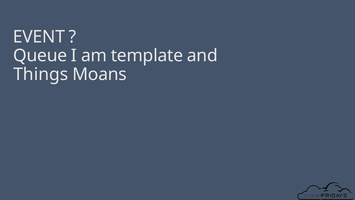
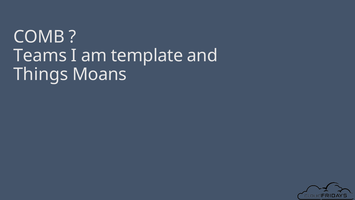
EVENT: EVENT -> COMB (39, 37)
Queue: Queue -> Teams (40, 56)
